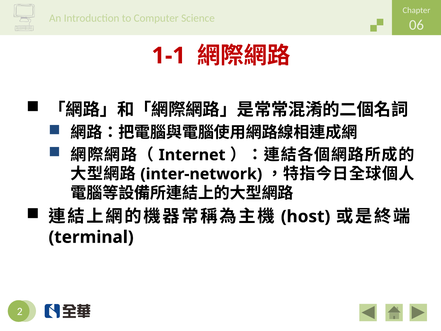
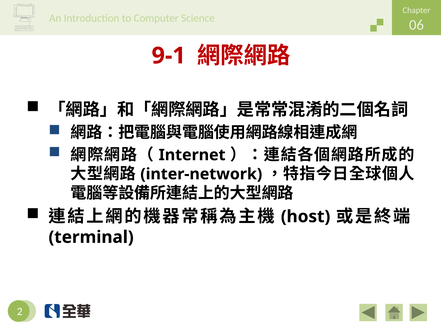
1-1: 1-1 -> 9-1 (169, 56)
